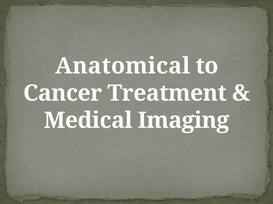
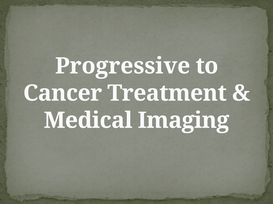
Anatomical: Anatomical -> Progressive (123, 66)
